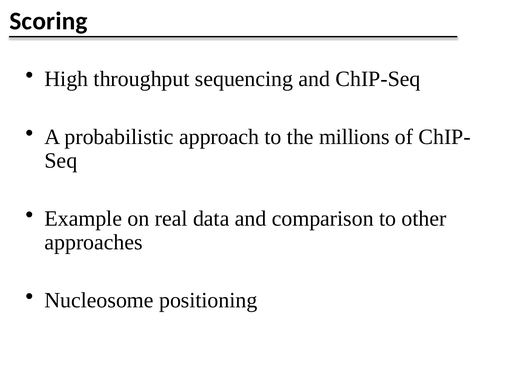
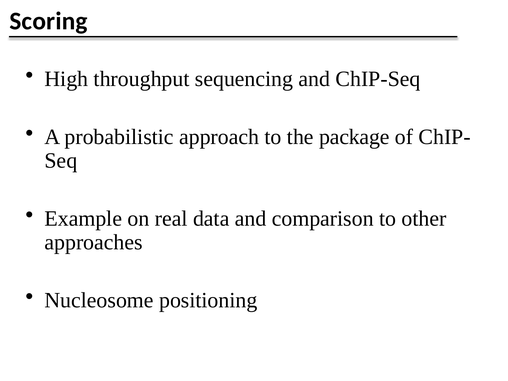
millions: millions -> package (354, 137)
